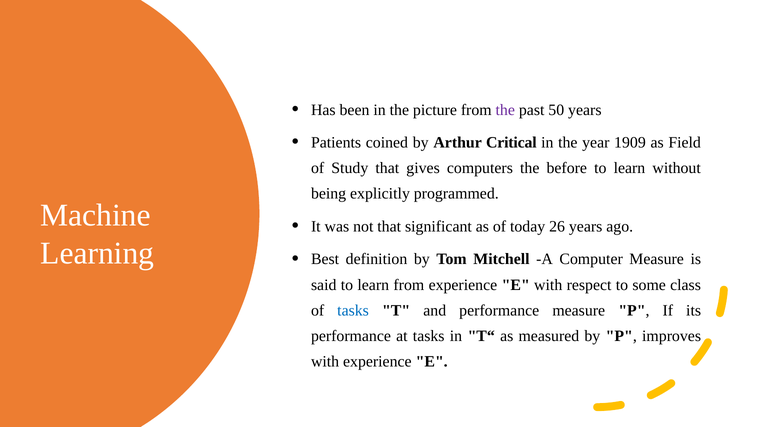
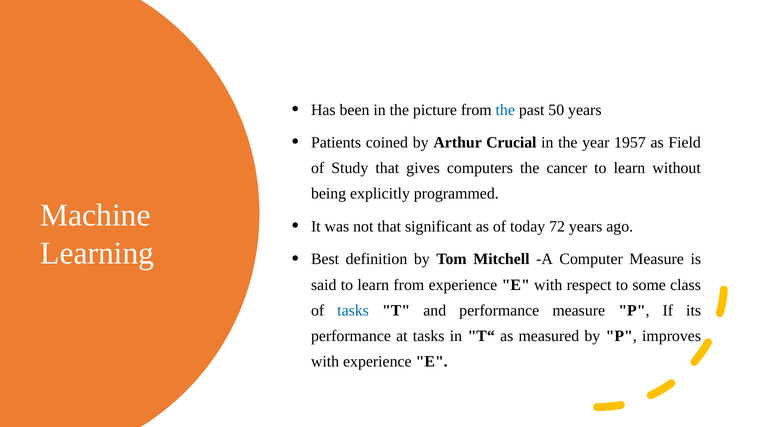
the colour: purple -> blue (505, 110)
Critical: Critical -> Crucial (511, 143)
1909: 1909 -> 1957 (630, 143)
before: before -> cancer (567, 168)
26: 26 -> 72 (557, 226)
